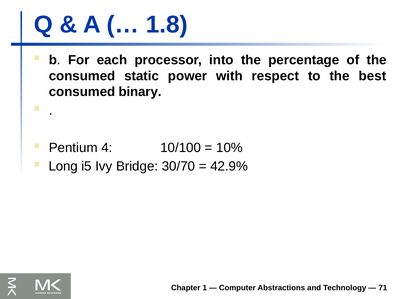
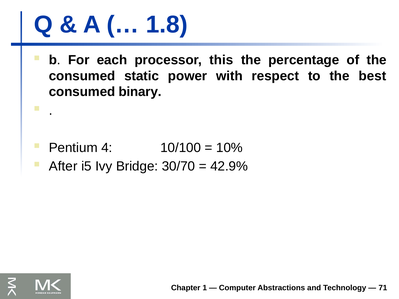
into: into -> this (221, 60)
Long: Long -> After (63, 166)
